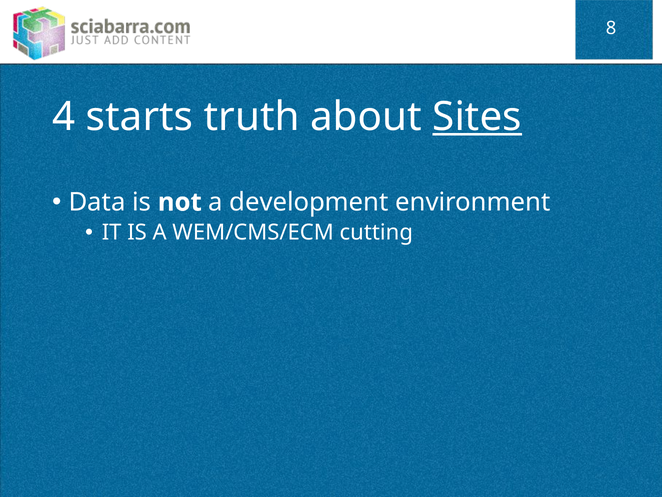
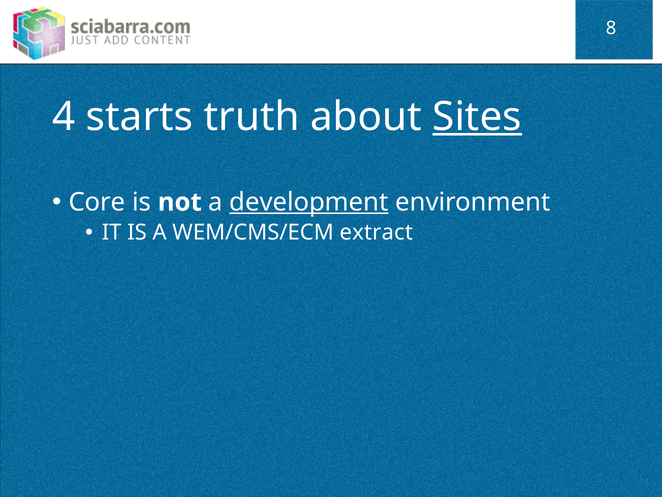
Data: Data -> Core (97, 202)
development underline: none -> present (309, 202)
cutting: cutting -> extract (376, 232)
